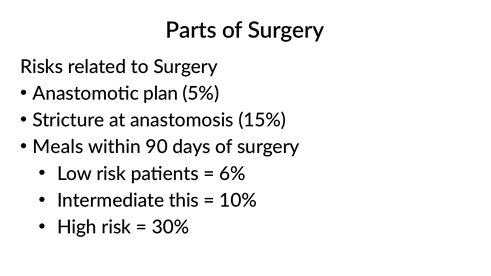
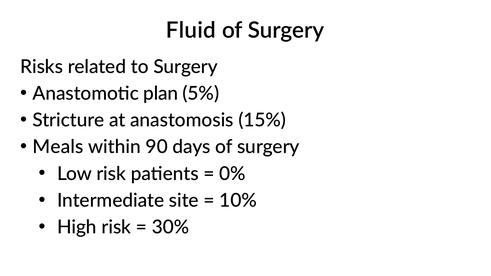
Parts: Parts -> Fluid (191, 30)
6%: 6% -> 0% (232, 174)
this: this -> site (184, 201)
